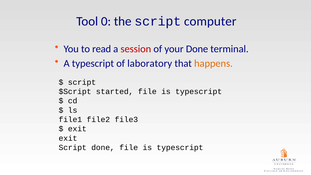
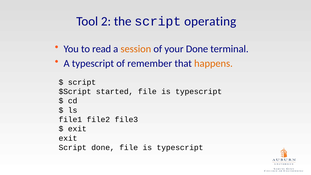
0: 0 -> 2 (106, 21)
computer: computer -> operating (210, 21)
session colour: red -> orange (136, 49)
laboratory: laboratory -> remember (150, 63)
